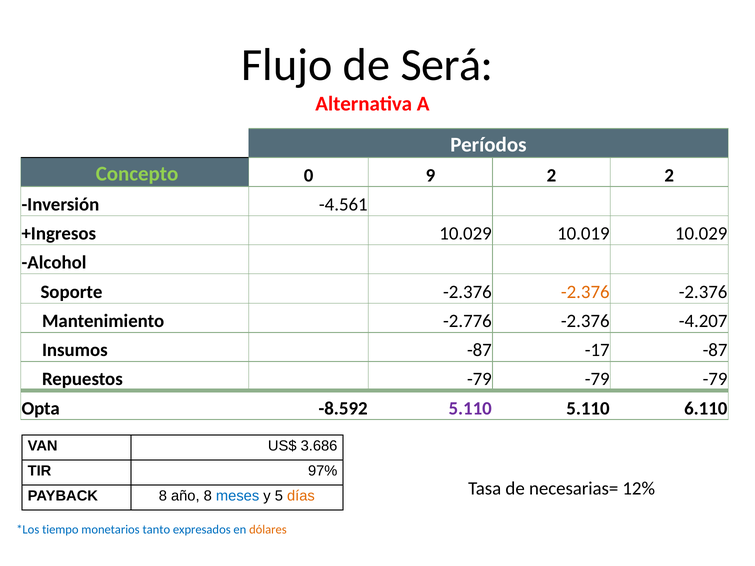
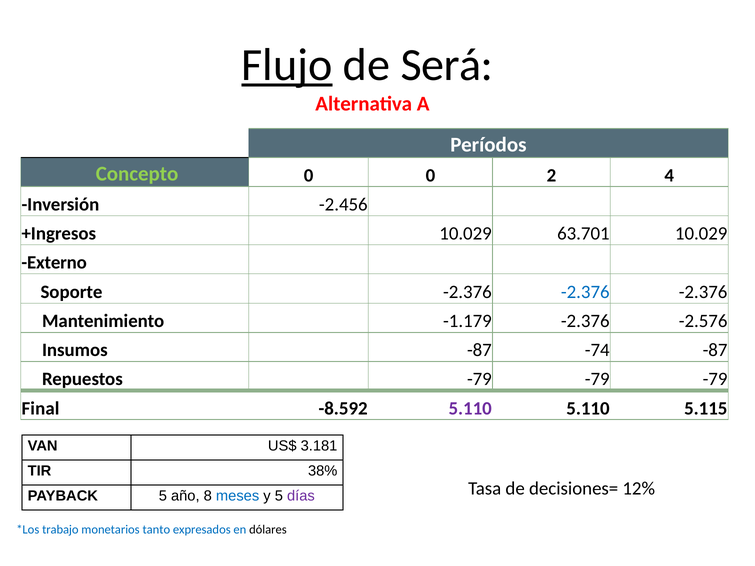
Flujo underline: none -> present (287, 65)
0 9: 9 -> 0 (430, 175)
2 2: 2 -> 4 (669, 175)
-4.561: -4.561 -> -2.456 (343, 204)
10.019: 10.019 -> 63.701 (583, 234)
Alcohol: Alcohol -> Externo (54, 263)
-2.376 colour: orange -> blue (585, 292)
-2.776: -2.776 -> -1.179 (467, 321)
-4.207: -4.207 -> -2.576 (703, 321)
-17: -17 -> -74 (597, 350)
Opta: Opta -> Final (41, 408)
6.110: 6.110 -> 5.115 (706, 408)
3.686: 3.686 -> 3.181 (319, 446)
97%: 97% -> 38% (323, 471)
necesarias=: necesarias= -> decisiones= (574, 489)
PAYBACK 8: 8 -> 5 (163, 496)
días colour: orange -> purple (301, 496)
tiempo: tiempo -> trabajo (60, 530)
dólares colour: orange -> black (268, 530)
